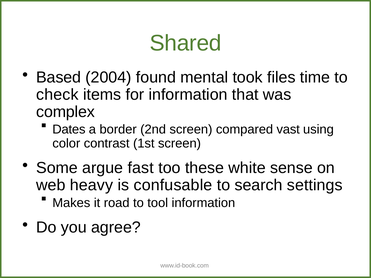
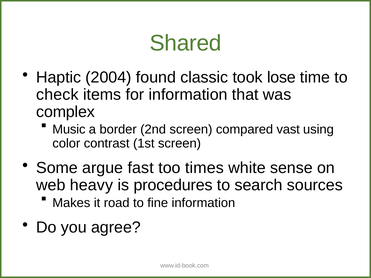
Based: Based -> Haptic (59, 77)
mental: mental -> classic (204, 77)
files: files -> lose (281, 77)
Dates: Dates -> Music (69, 130)
these: these -> times (204, 168)
confusable: confusable -> procedures (173, 185)
settings: settings -> sources (315, 185)
tool: tool -> fine (158, 203)
